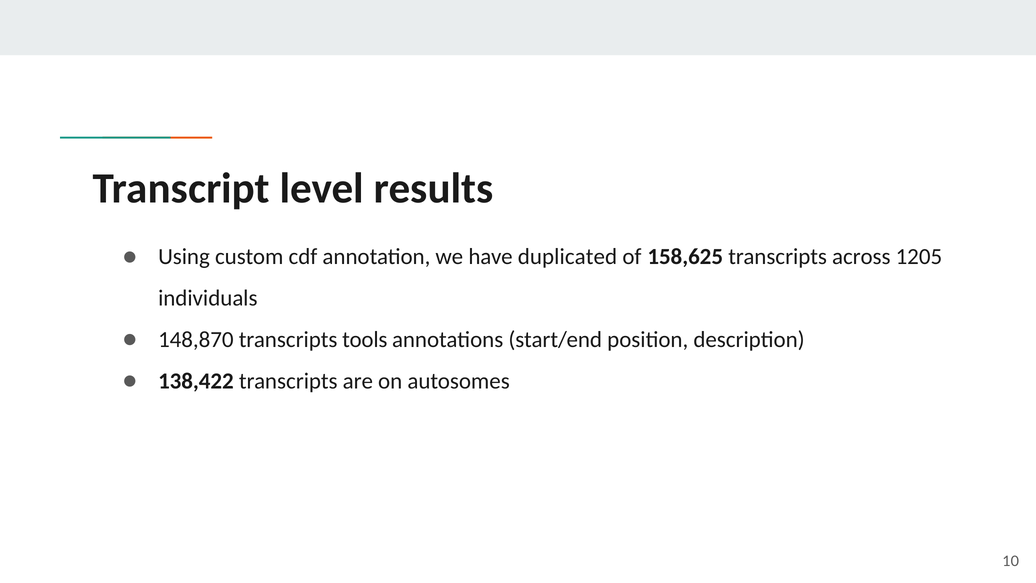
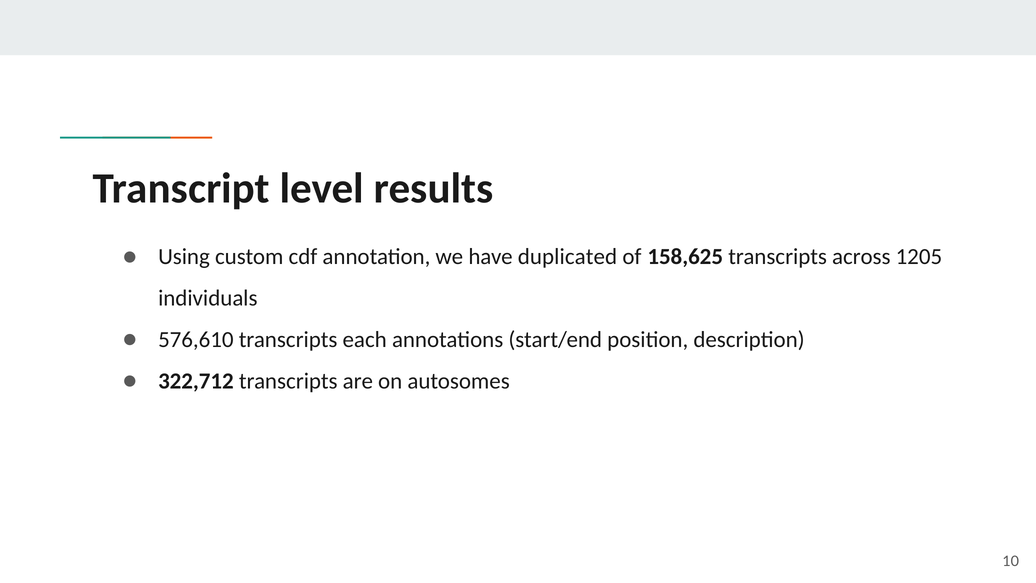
148,870: 148,870 -> 576,610 (196, 340)
tools: tools -> each (365, 340)
138,422: 138,422 -> 322,712 (196, 381)
